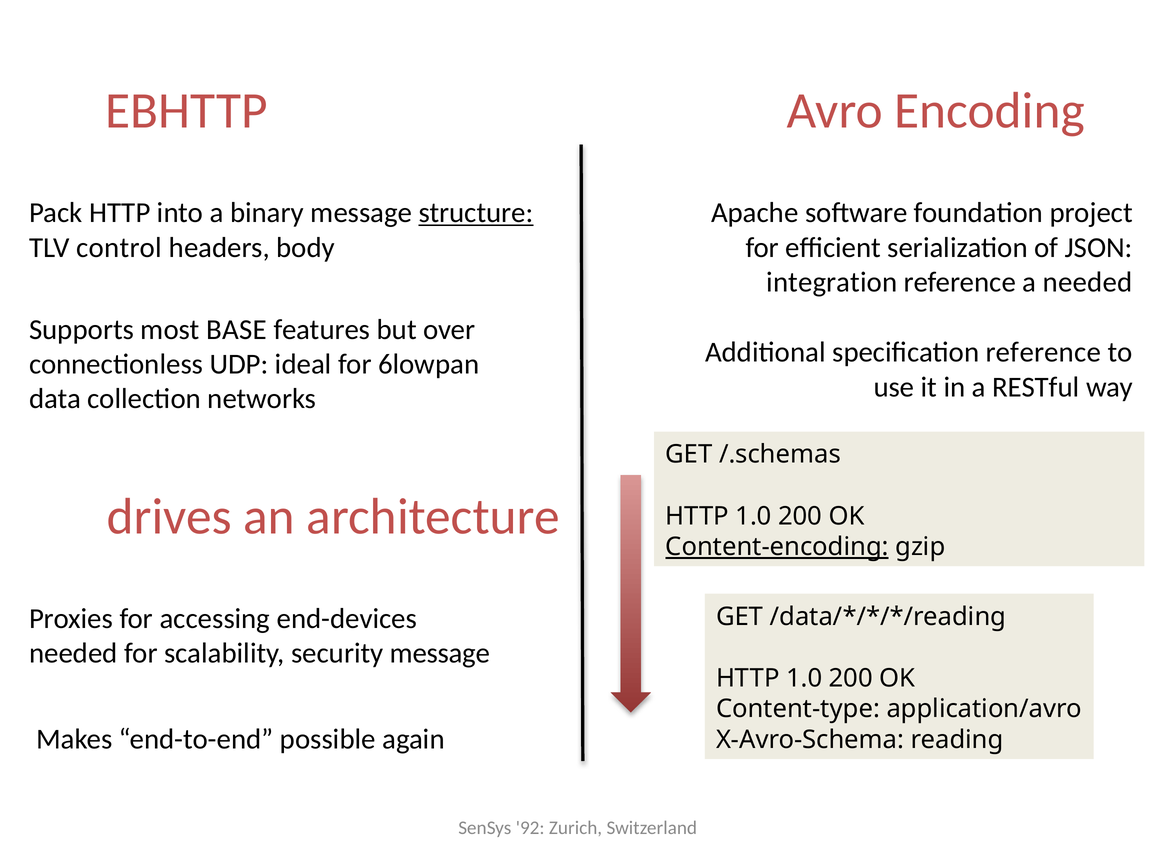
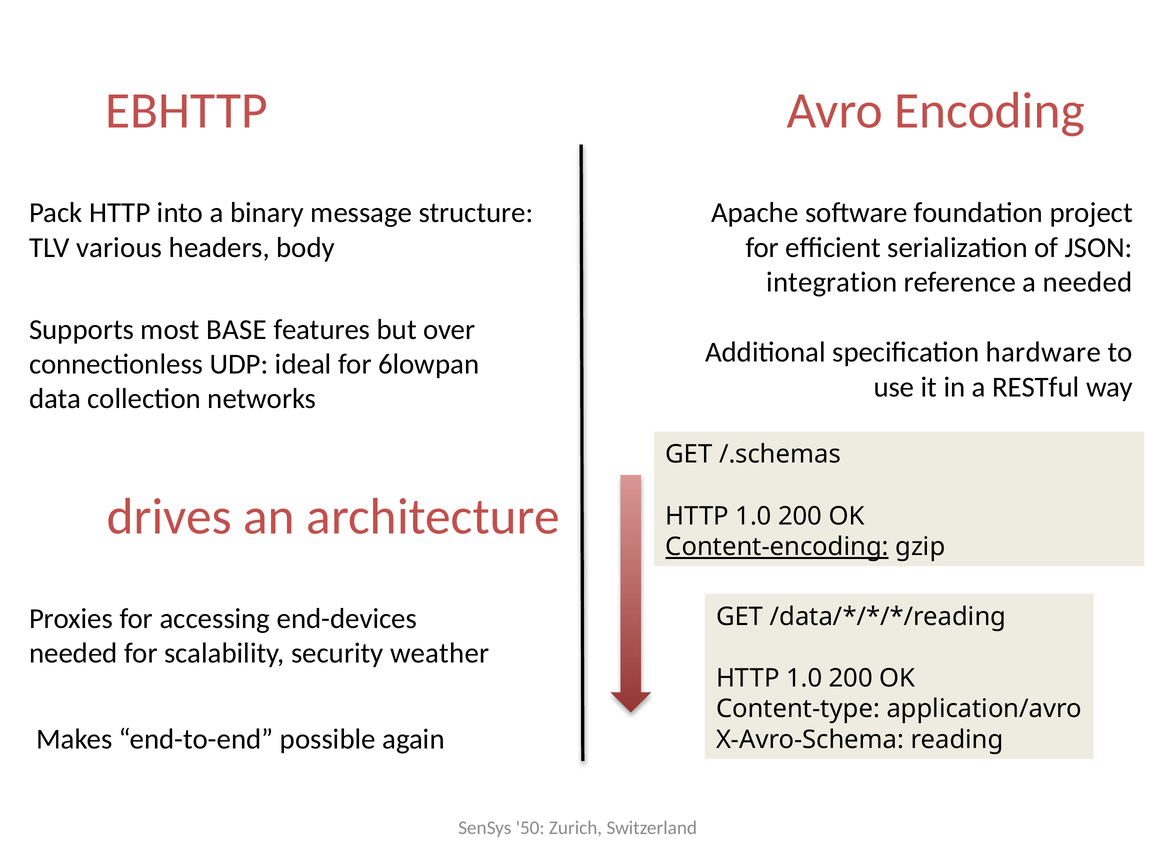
structure underline: present -> none (476, 213)
control: control -> various (119, 248)
specification reference: reference -> hardware (1043, 352)
security message: message -> weather (440, 653)
92: 92 -> 50 (530, 828)
